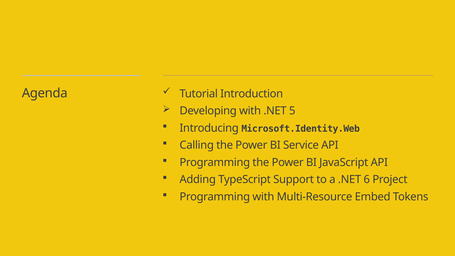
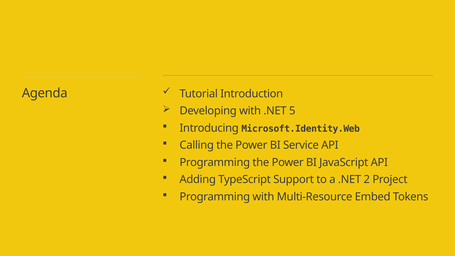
6: 6 -> 2 (367, 180)
